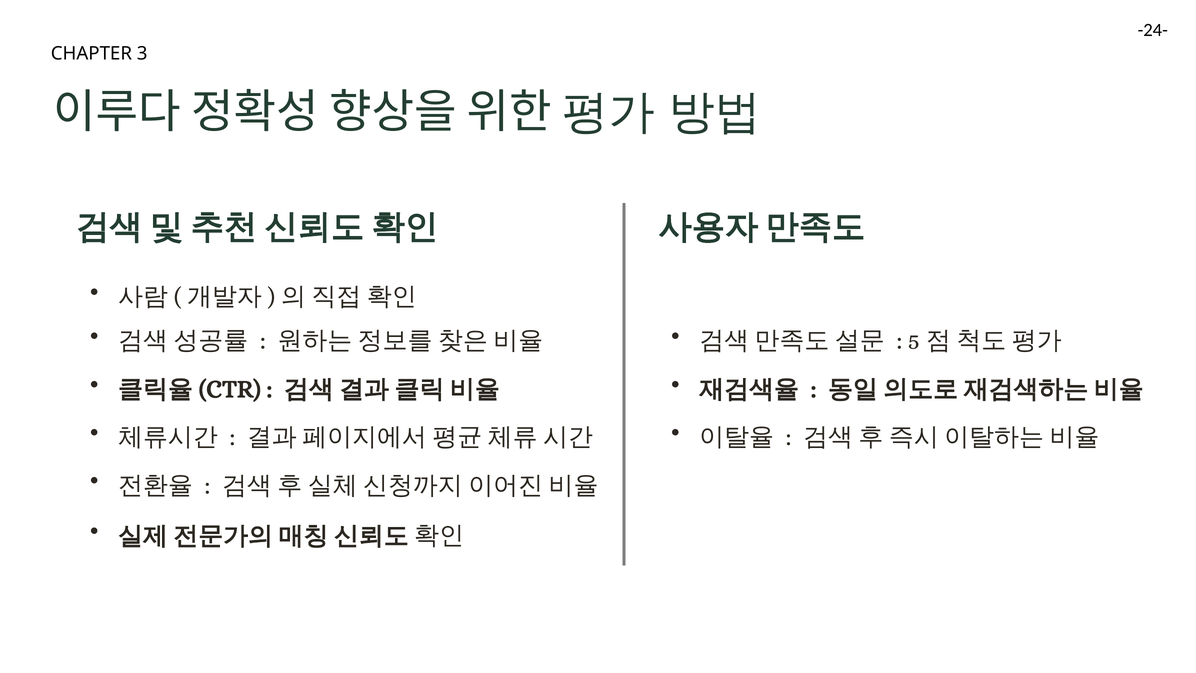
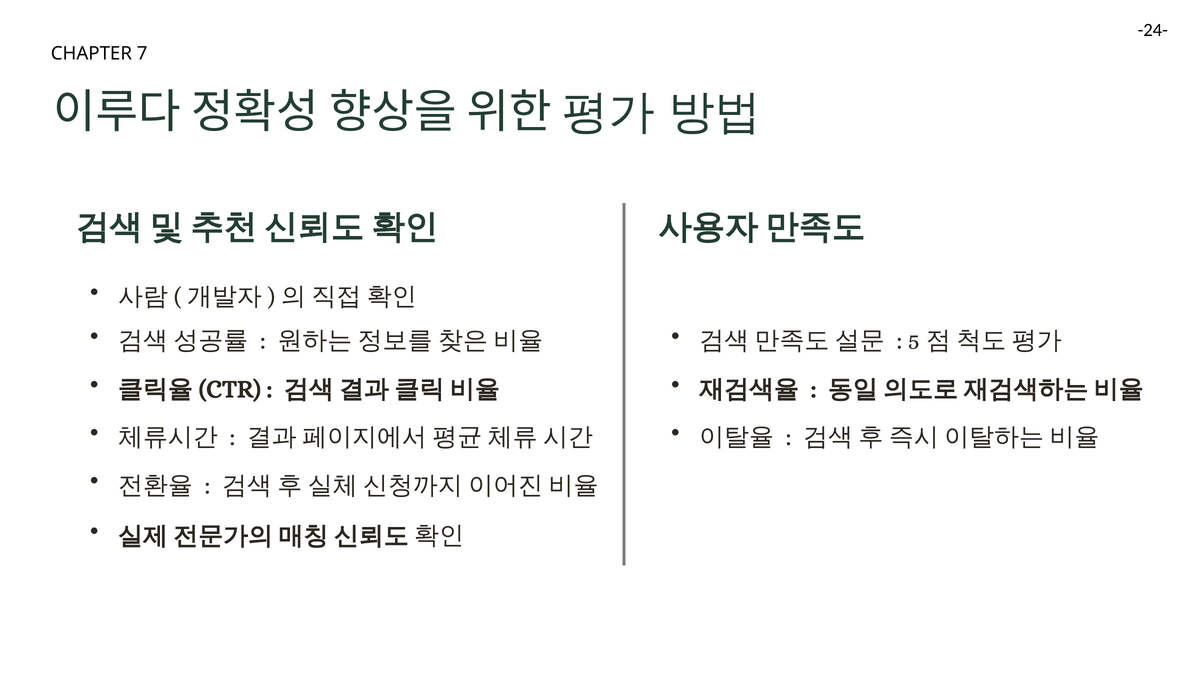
3: 3 -> 7 (142, 53)
